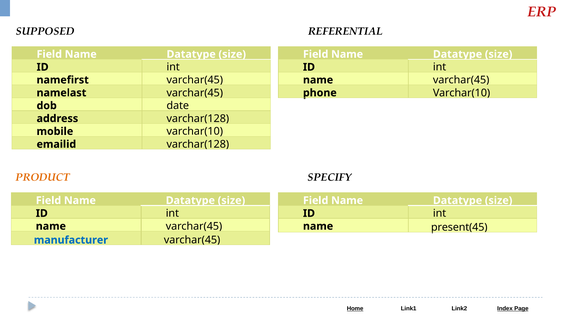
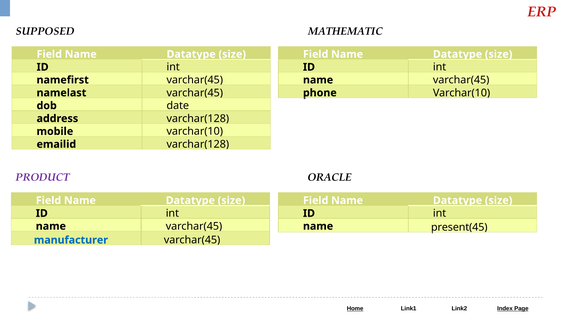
REFERENTIAL: REFERENTIAL -> MATHEMATIC (345, 31)
PRODUCT colour: orange -> purple (43, 178)
SPECIFY: SPECIFY -> ORACLE (330, 178)
